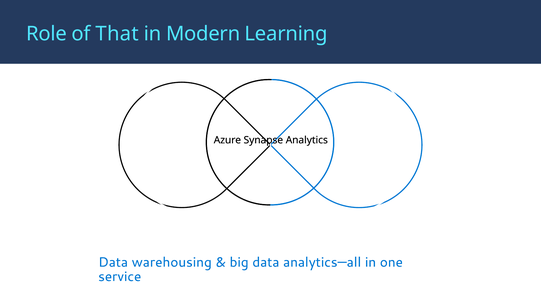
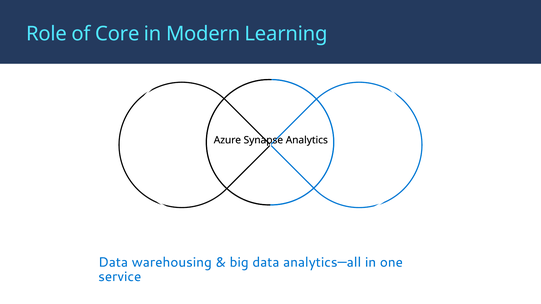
That: That -> Core (117, 34)
